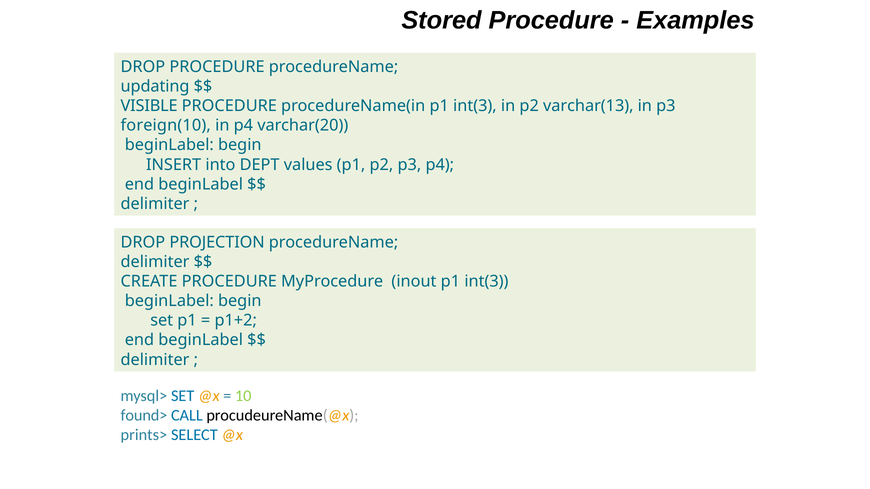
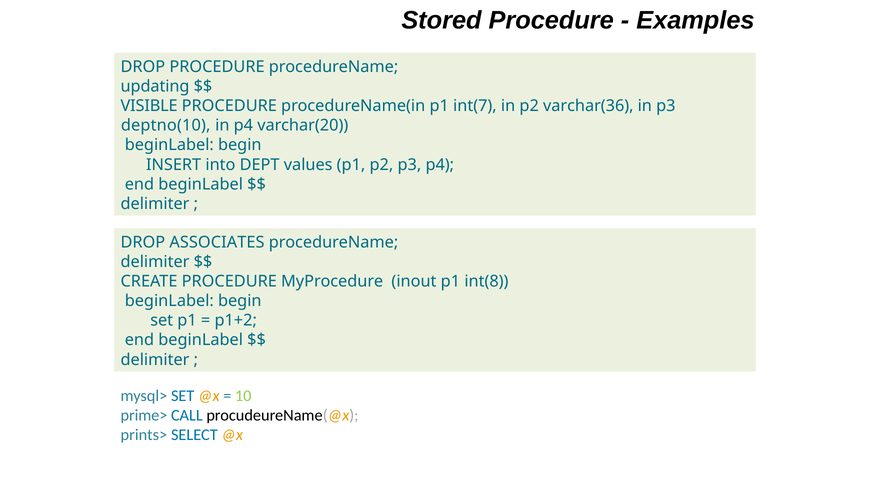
procedureName(in p1 int(3: int(3 -> int(7 (475, 106)
varchar(13: varchar(13 -> varchar(36 (588, 106)
foreign(10: foreign(10 -> deptno(10 (166, 126)
PROJECTION: PROJECTION -> ASSOCIATES (217, 243)
inout p1 int(3: int(3 -> int(8 (486, 282)
found>: found> -> prime> (144, 416)
